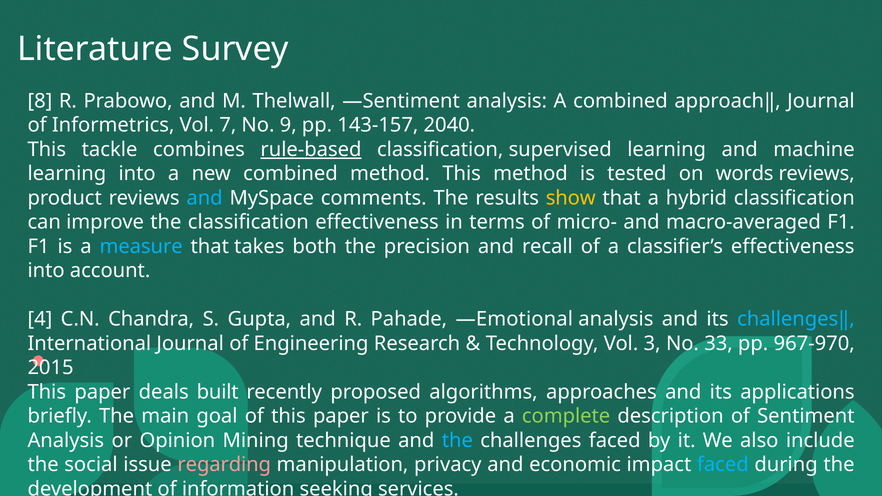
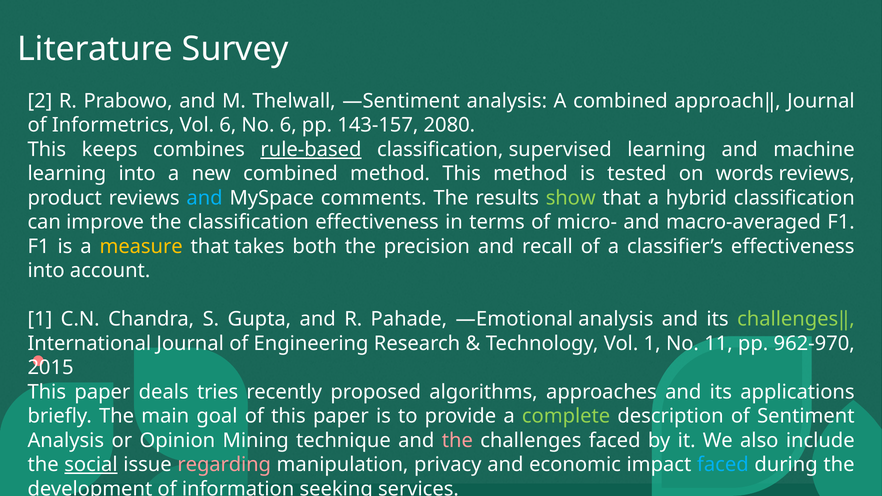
8: 8 -> 2 (40, 101)
Vol 7: 7 -> 6 (228, 125)
No 9: 9 -> 6 (288, 125)
2040: 2040 -> 2080 (449, 125)
tackle: tackle -> keeps (110, 150)
show colour: yellow -> light green (571, 198)
measure colour: light blue -> yellow (141, 247)
4: 4 -> 1 (40, 319)
challenges‖ colour: light blue -> light green (796, 319)
Vol 3: 3 -> 1 (652, 344)
33: 33 -> 11 (719, 344)
967-970: 967-970 -> 962-970 (814, 344)
built: built -> tries (218, 392)
the colour: light blue -> pink (457, 440)
social underline: none -> present (91, 465)
